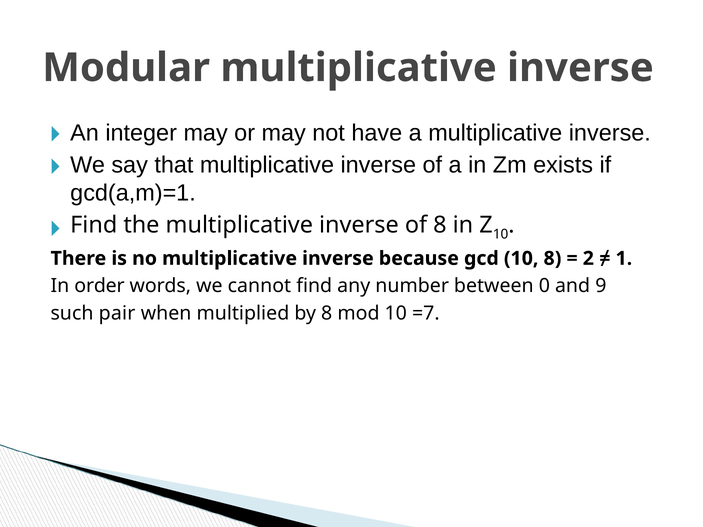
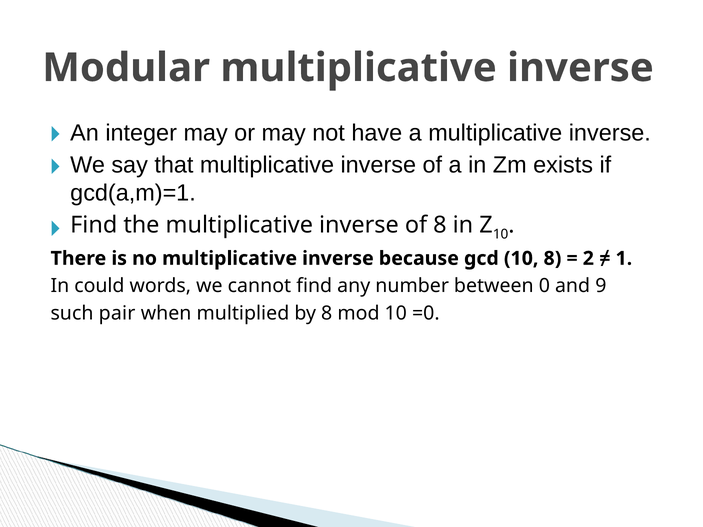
order: order -> could (99, 286)
=7: =7 -> =0 (426, 313)
